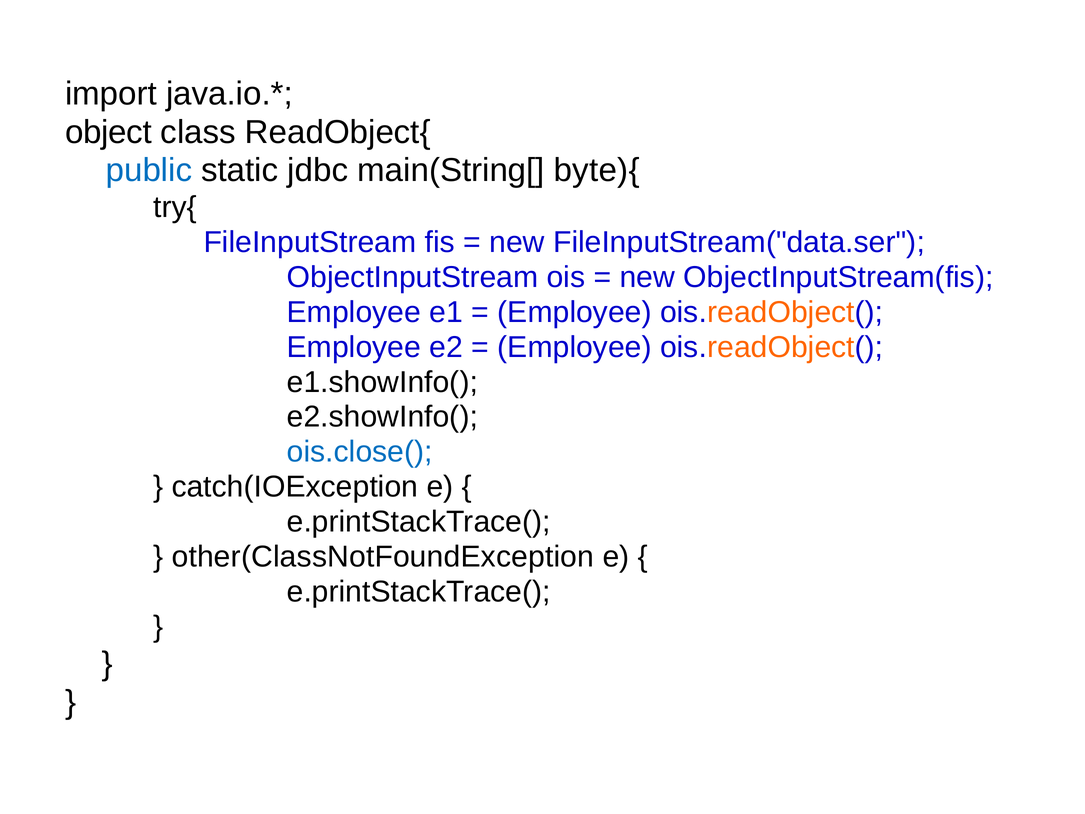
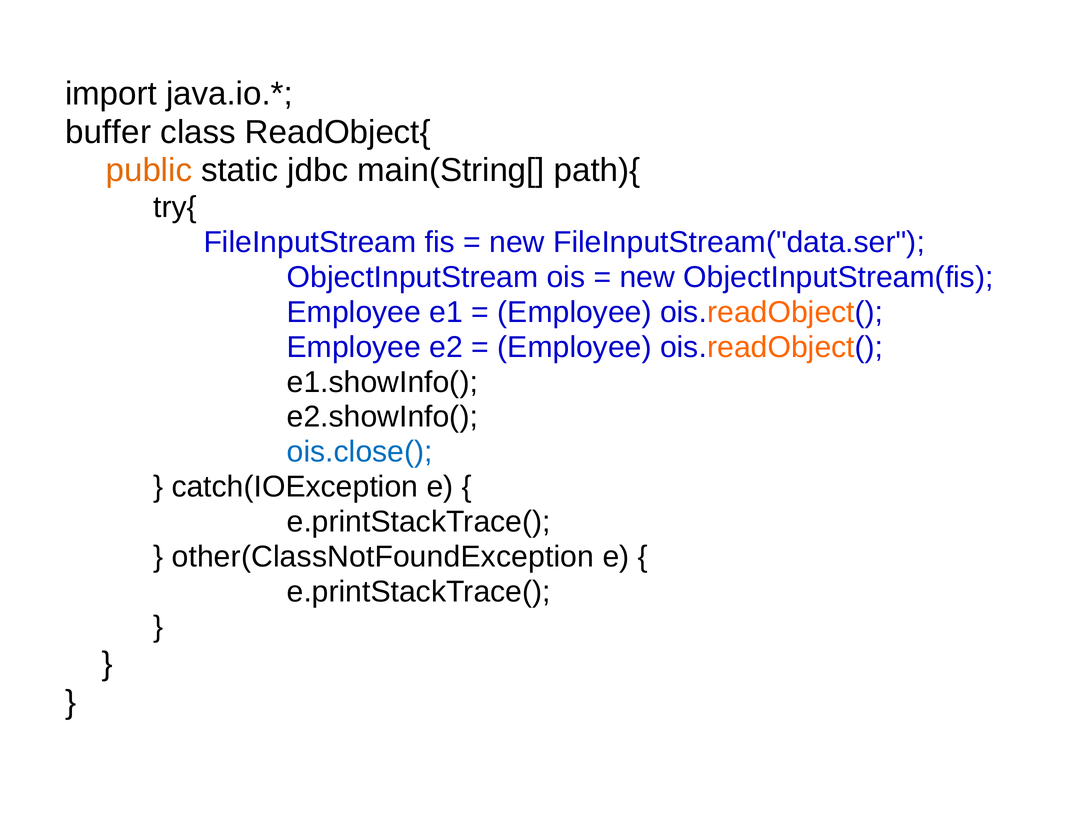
object: object -> buffer (108, 132)
public colour: blue -> orange (149, 170)
byte){: byte){ -> path){ (597, 170)
